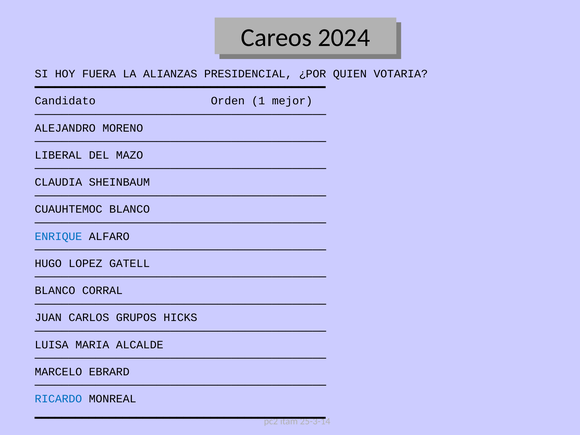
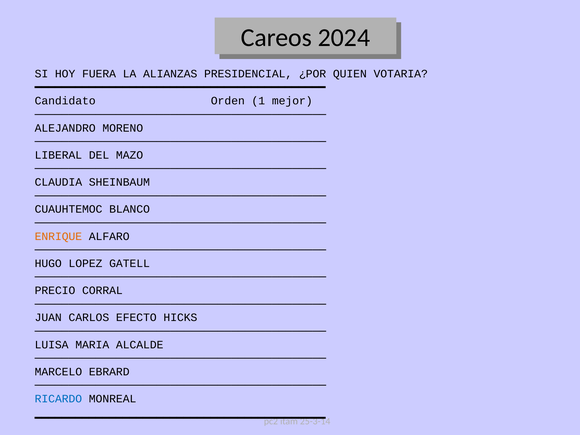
ENRIQUE colour: blue -> orange (58, 236)
BLANCO: BLANCO -> PRECIO (55, 290)
GRUPOS: GRUPOS -> EFECTO (136, 318)
